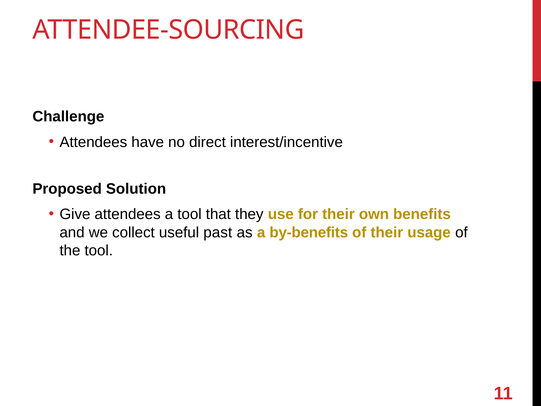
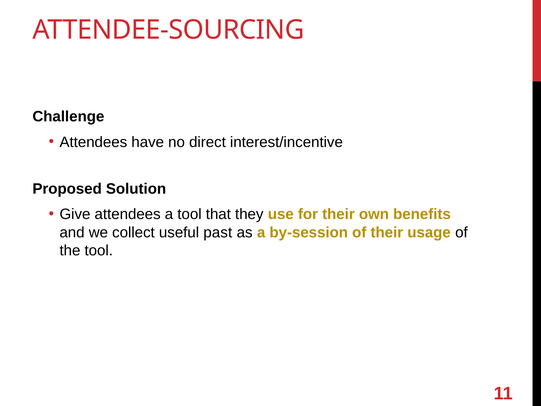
by-benefits: by-benefits -> by-session (309, 232)
